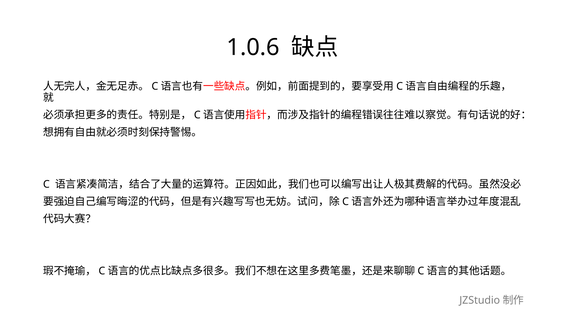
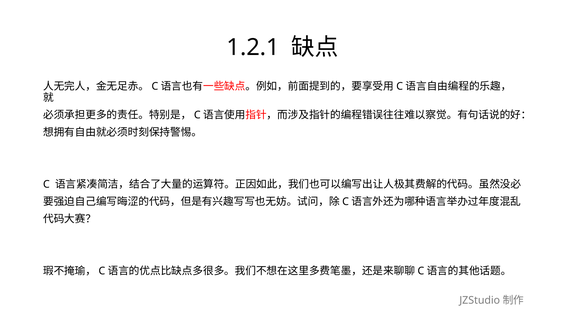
1.0.6: 1.0.6 -> 1.2.1 (253, 47)
